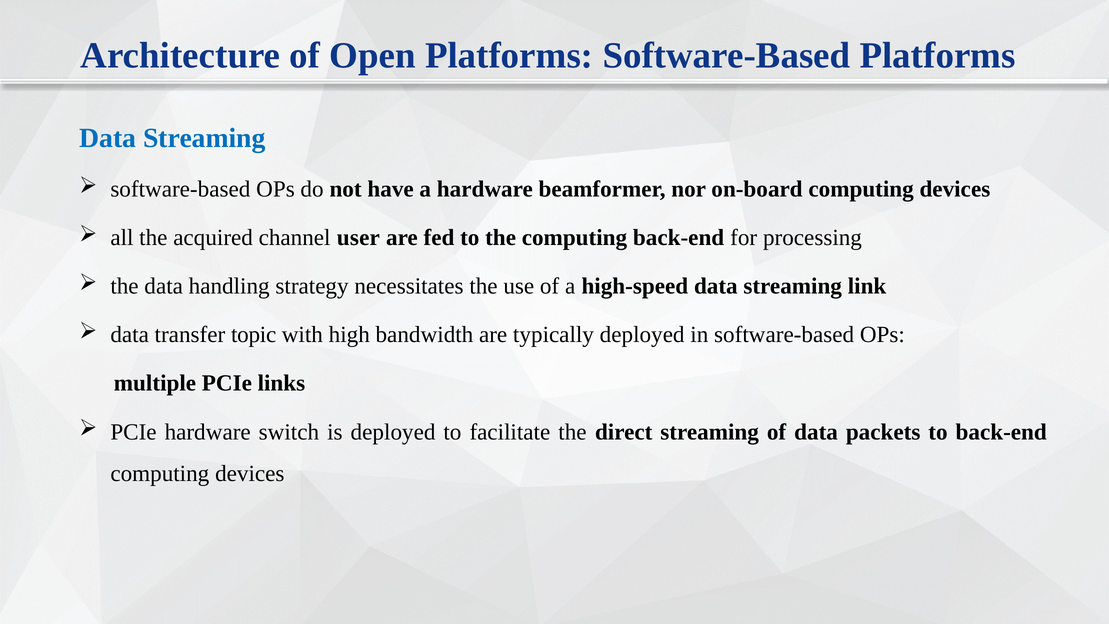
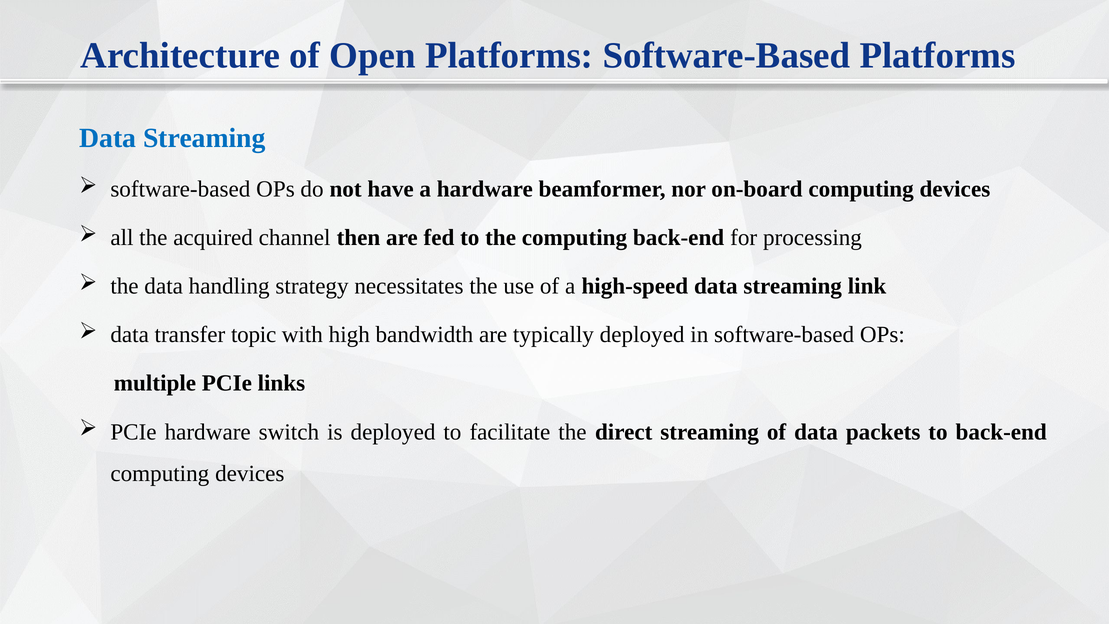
user: user -> then (358, 238)
